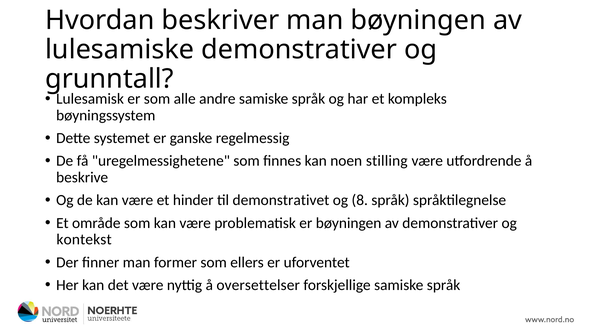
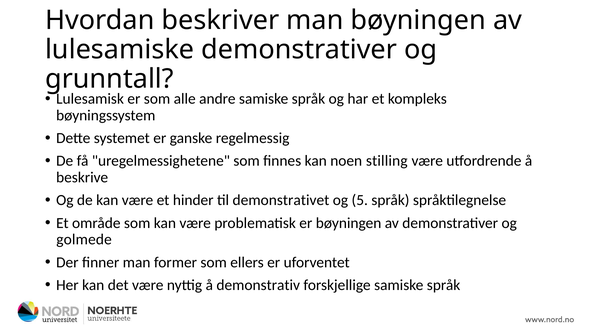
8: 8 -> 5 (360, 200)
kontekst: kontekst -> golmede (84, 240)
oversettelser: oversettelser -> demonstrativ (258, 285)
